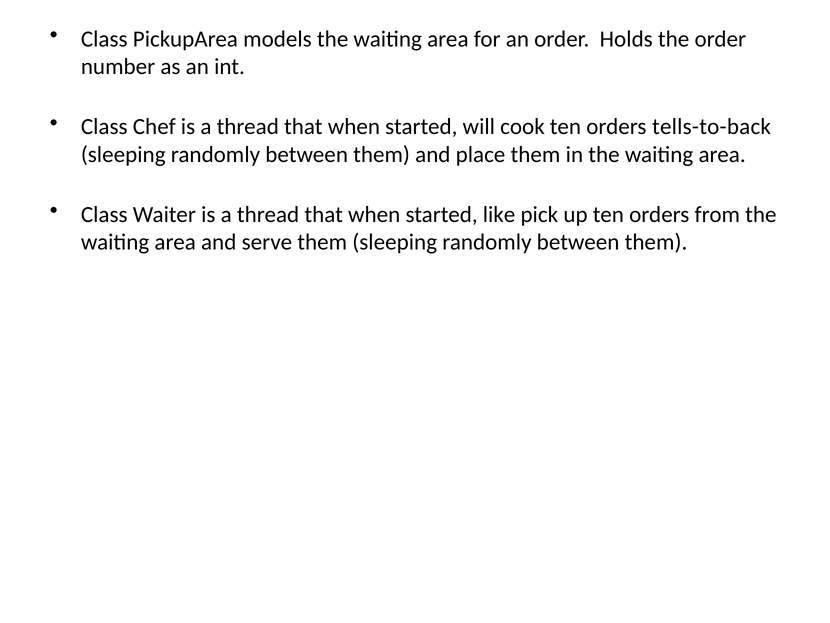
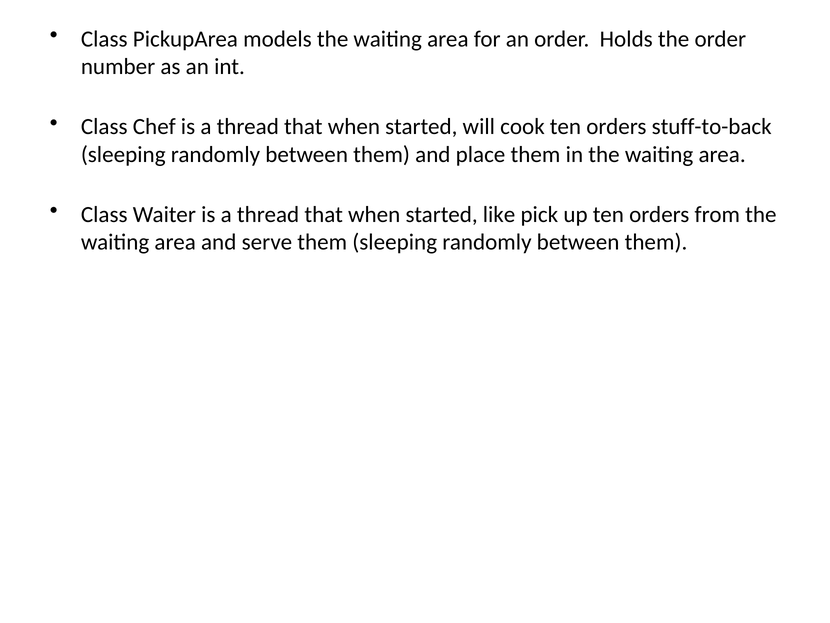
tells-to-back: tells-to-back -> stuff-to-back (712, 127)
